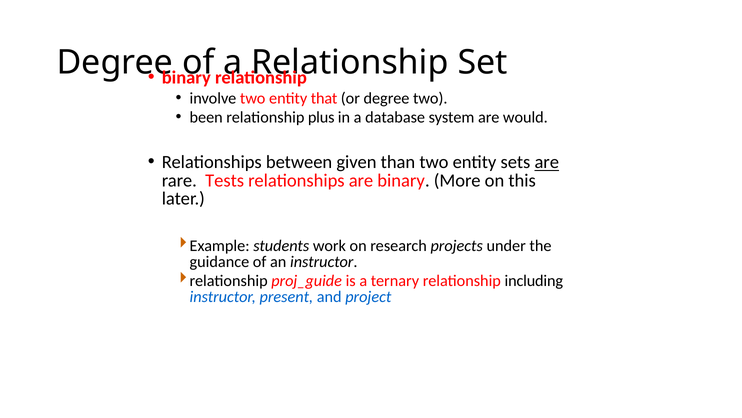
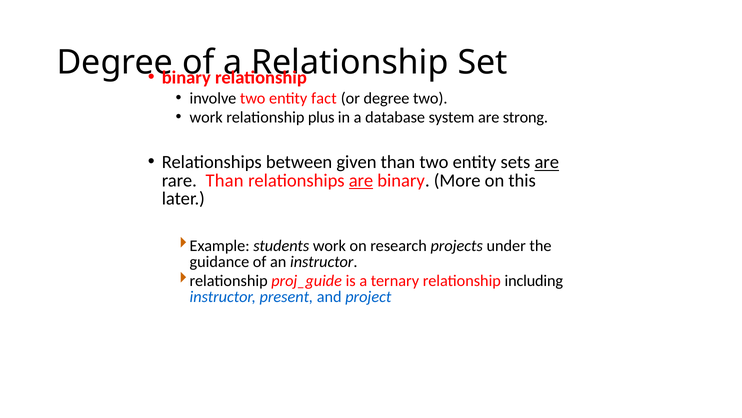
that: that -> fact (324, 98)
been: been -> work (206, 117)
would: would -> strong (525, 117)
rare Tests: Tests -> Than (225, 180)
are underline: none -> present (361, 180)
